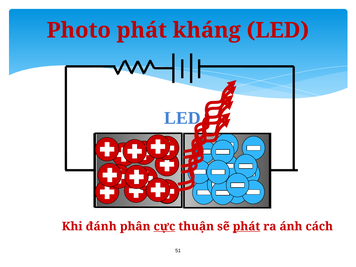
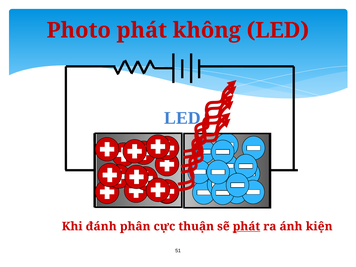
kháng: kháng -> không (207, 30)
cực underline: present -> none (164, 226)
cách: cách -> kiện (319, 226)
